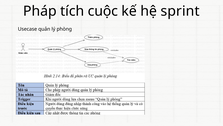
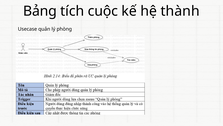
Pháp: Pháp -> Bảng (40, 11)
sprint: sprint -> thành (180, 11)
